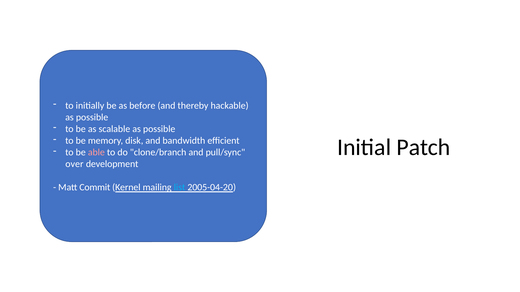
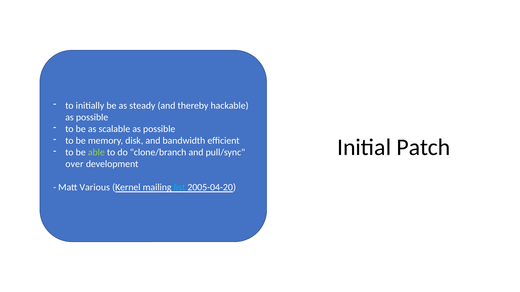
before: before -> steady (142, 106)
able colour: pink -> light green (96, 153)
Commit: Commit -> Various (95, 188)
